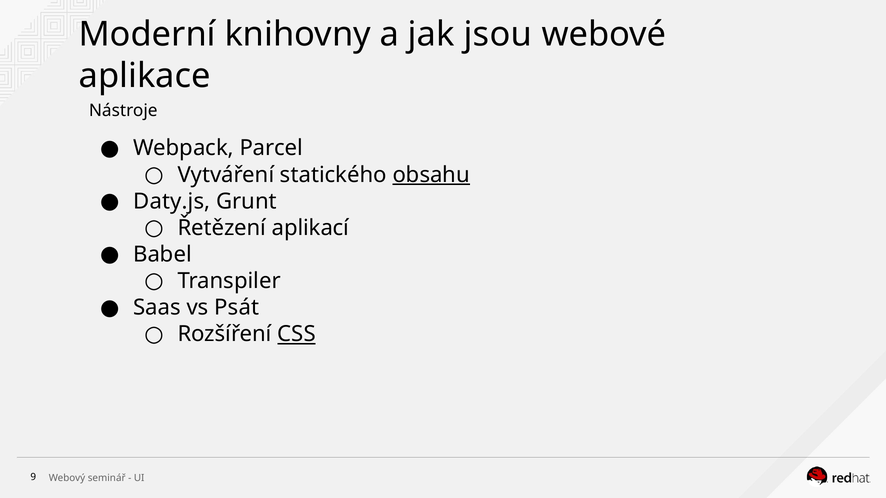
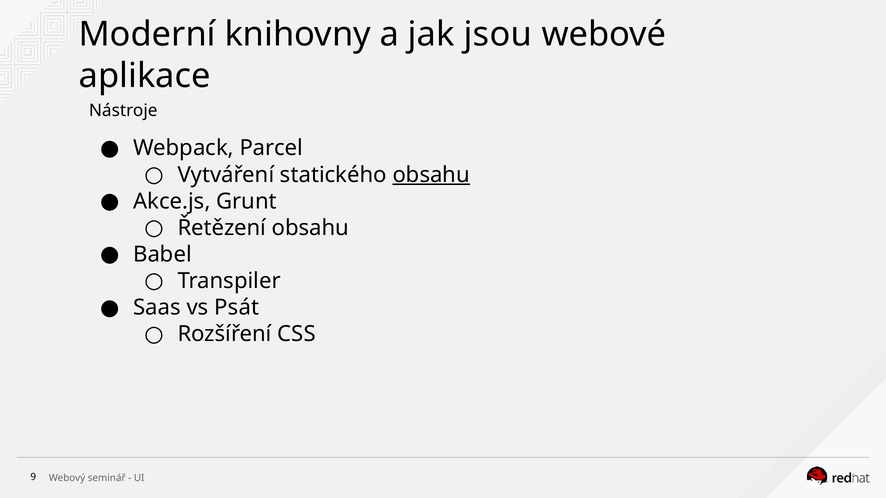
Daty.js: Daty.js -> Akce.js (172, 201)
Řetězení aplikací: aplikací -> obsahu (310, 228)
CSS underline: present -> none (297, 334)
